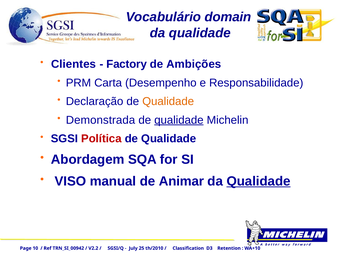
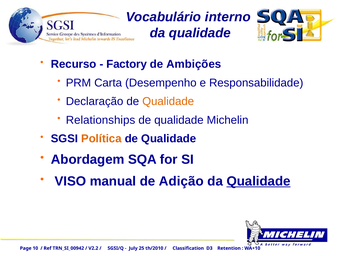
domain: domain -> interno (228, 17)
Clientes: Clientes -> Recurso (74, 64)
Demonstrada: Demonstrada -> Relationships (101, 120)
qualidade underline: present -> none (179, 120)
Política colour: red -> orange (101, 139)
Animar: Animar -> Adição (181, 181)
